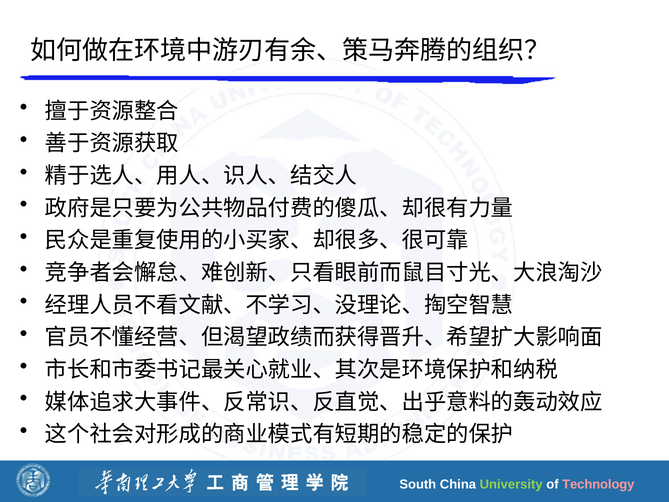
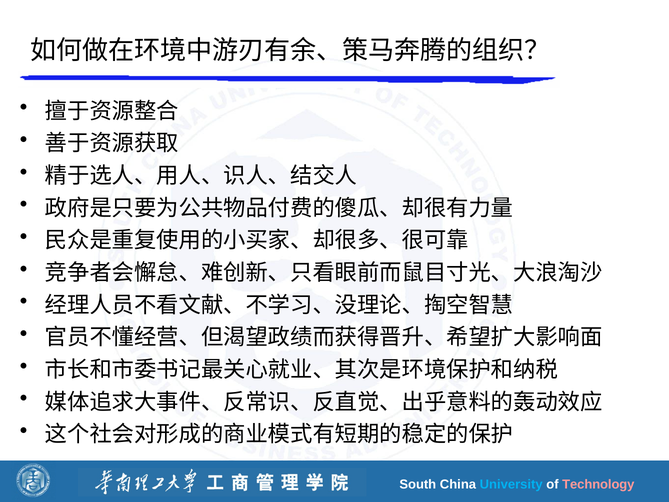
University colour: light green -> light blue (511, 484)
